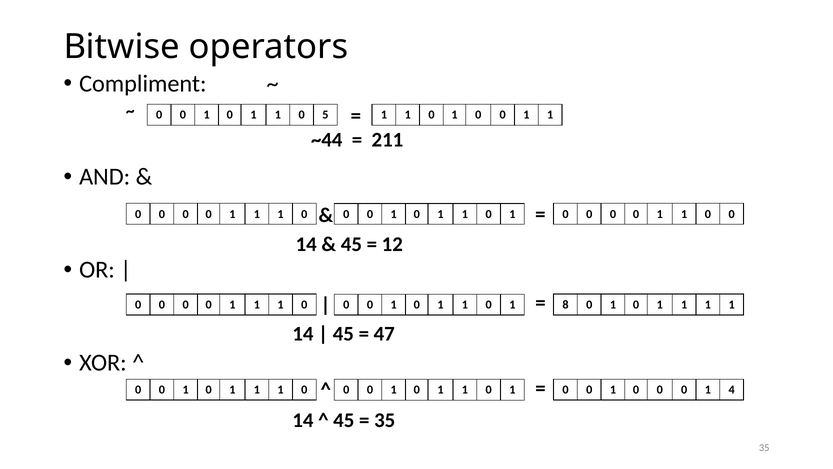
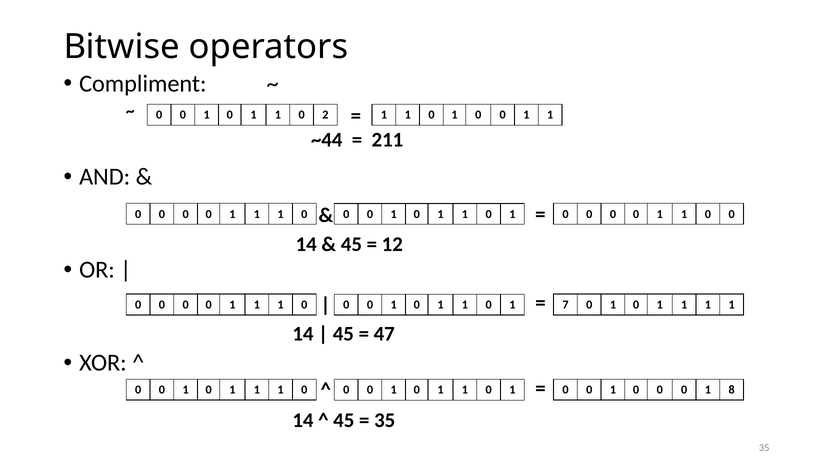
5: 5 -> 2 (325, 115)
8: 8 -> 7 (565, 304)
4: 4 -> 8 (732, 390)
